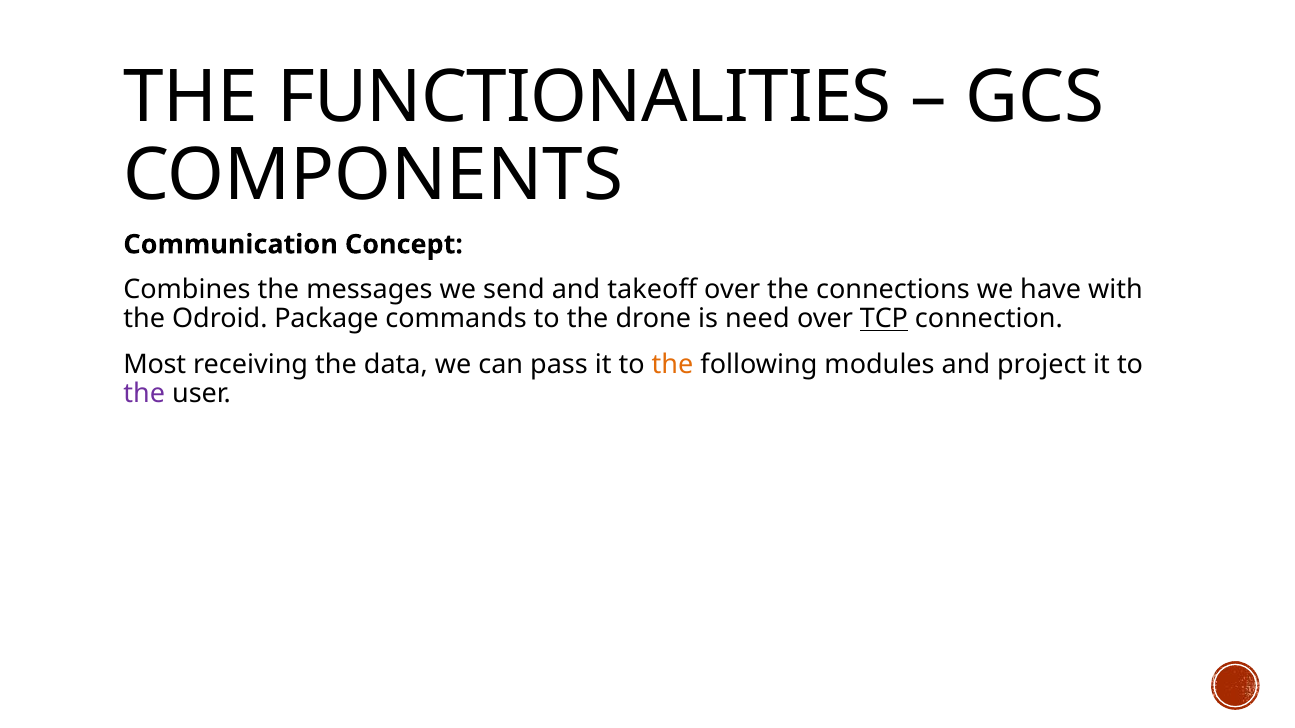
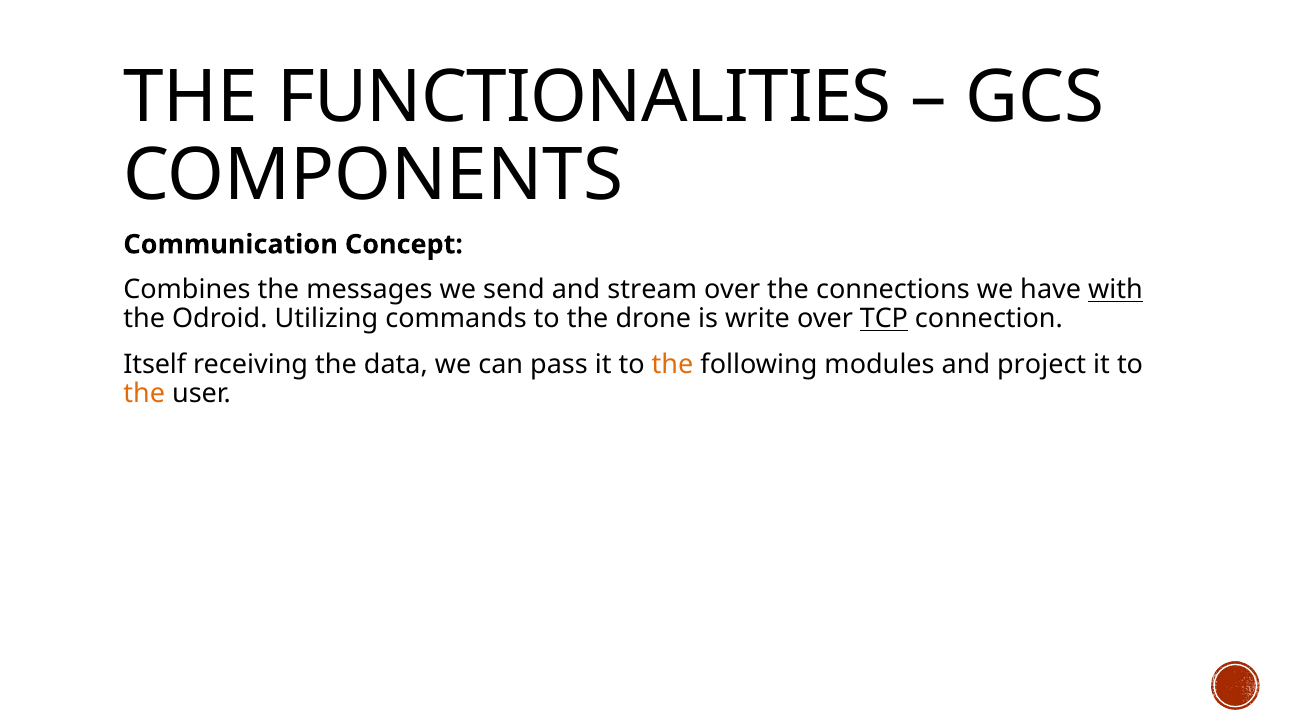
takeoff: takeoff -> stream (652, 290)
with underline: none -> present (1115, 290)
Package: Package -> Utilizing (326, 319)
need: need -> write (758, 319)
Most: Most -> Itself (155, 364)
the colour: purple -> orange (144, 394)
